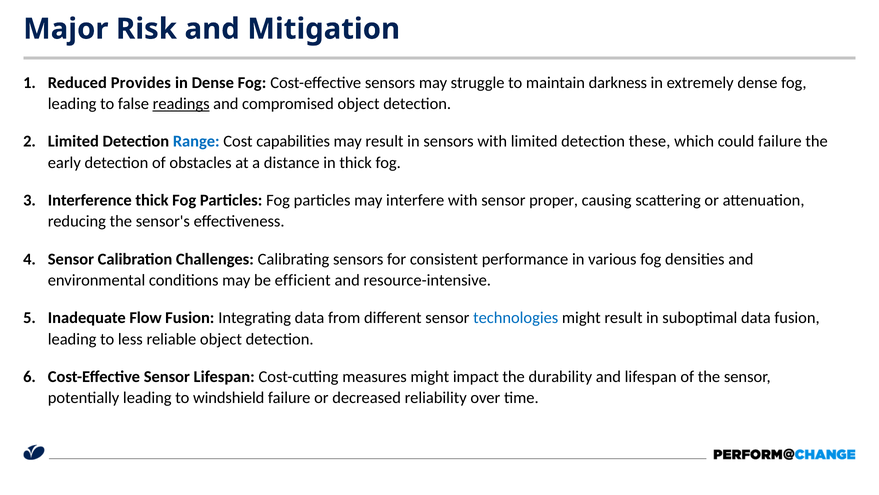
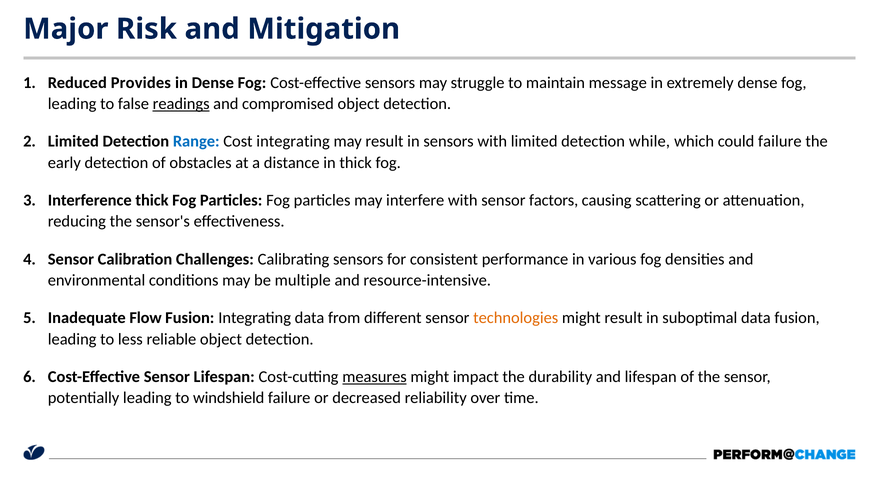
darkness: darkness -> message (618, 82)
Cost capabilities: capabilities -> integrating (293, 141)
these: these -> while (650, 141)
proper: proper -> factors (554, 200)
efficient: efficient -> multiple (303, 280)
technologies colour: blue -> orange (516, 318)
measures underline: none -> present (375, 376)
